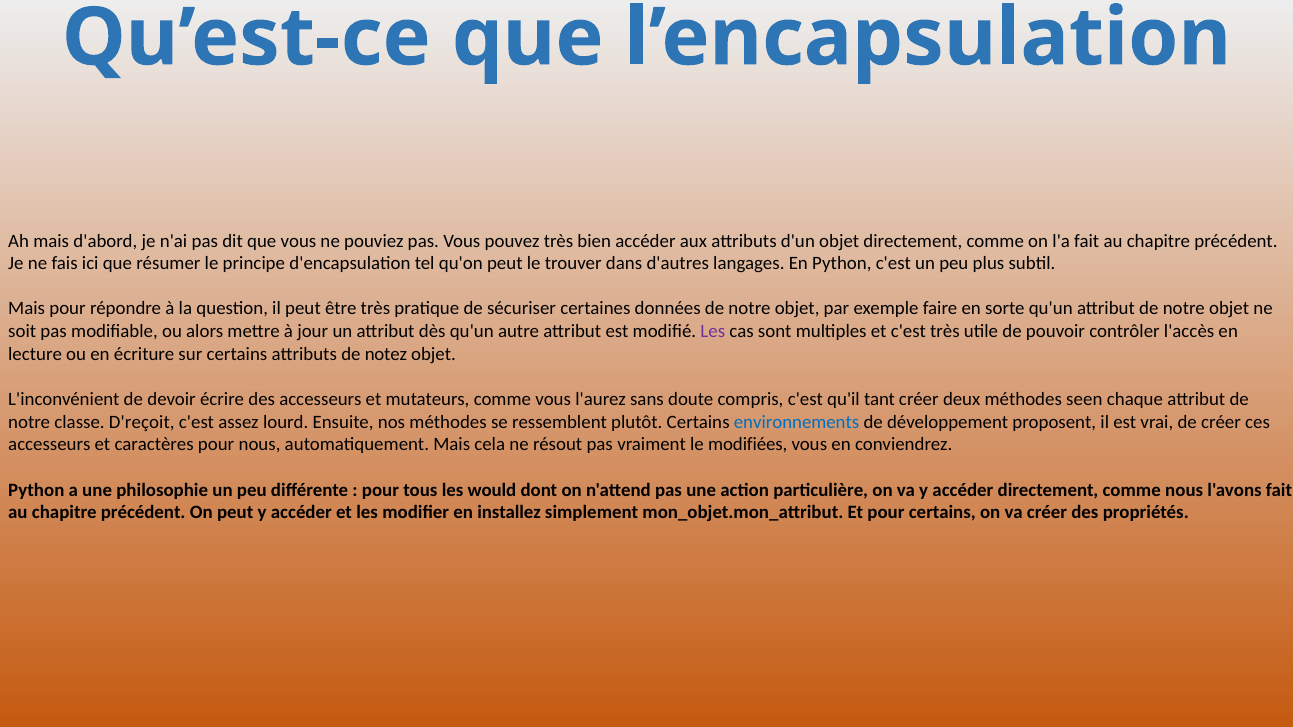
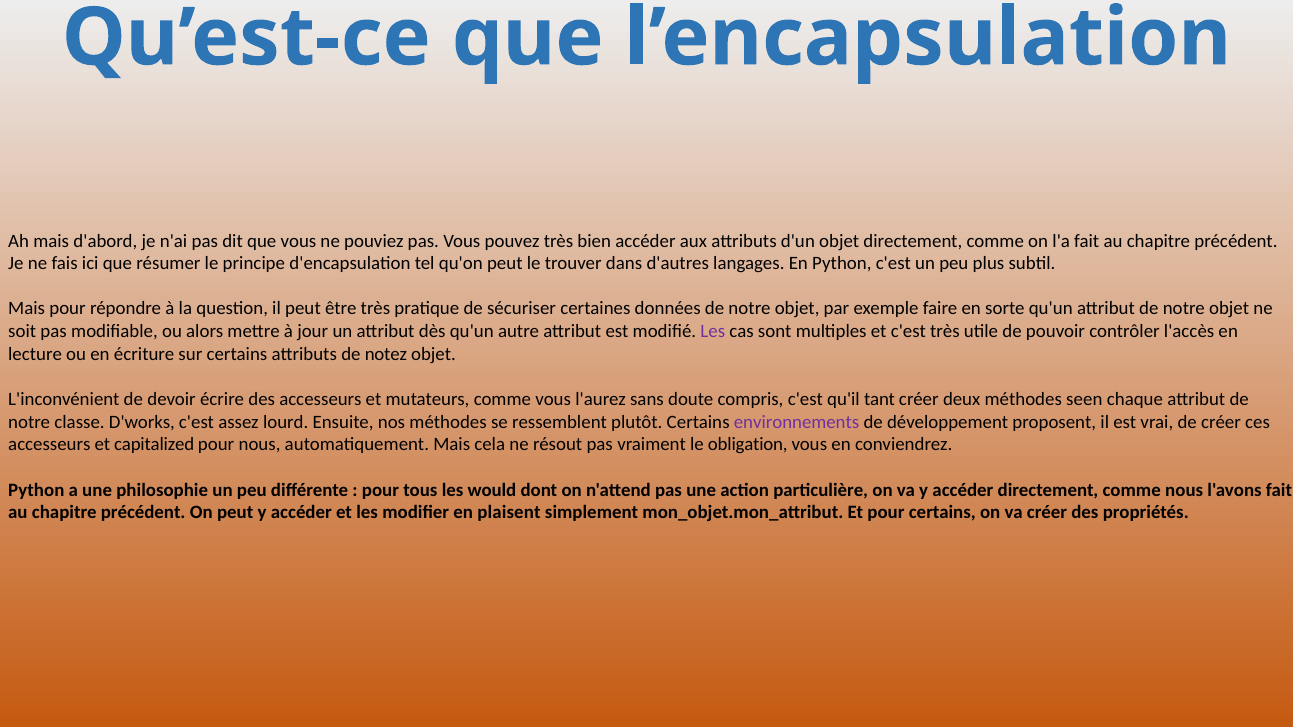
D'reçoit: D'reçoit -> D'works (142, 422)
environnements colour: blue -> purple (797, 422)
caractères: caractères -> capitalized (154, 445)
modifiées: modifiées -> obligation (748, 445)
installez: installez -> plaisent (509, 513)
